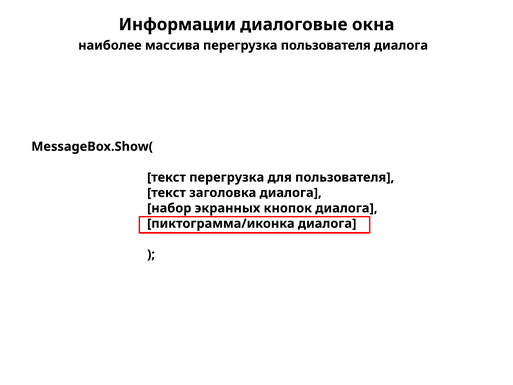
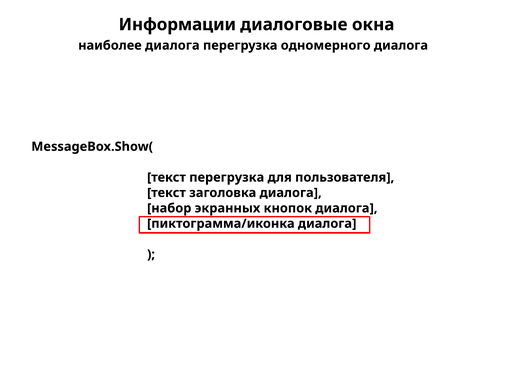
наиболее массива: массива -> диалога (172, 45)
перегрузка пользователя: пользователя -> одномерного (326, 45)
